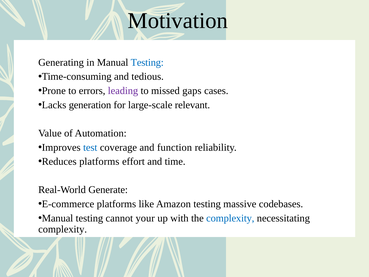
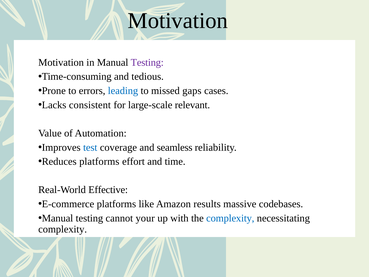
Generating: Generating -> Motivation (61, 62)
Testing colour: blue -> purple (147, 62)
leading colour: purple -> blue (123, 91)
generation: generation -> consistent (90, 105)
function: function -> seamless (175, 147)
Generate: Generate -> Effective (108, 190)
Amazon testing: testing -> results (207, 204)
